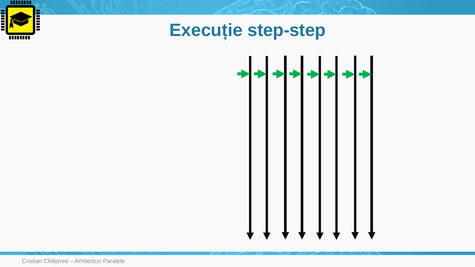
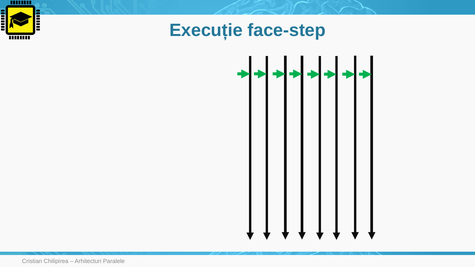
step-step: step-step -> face-step (287, 30)
